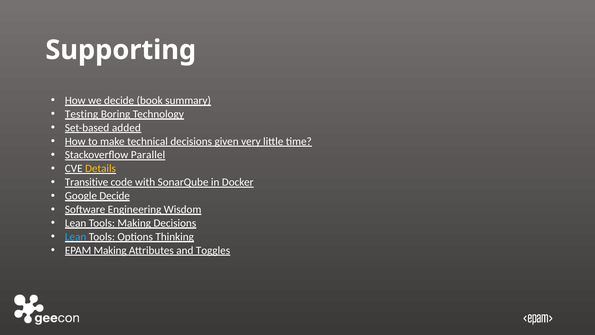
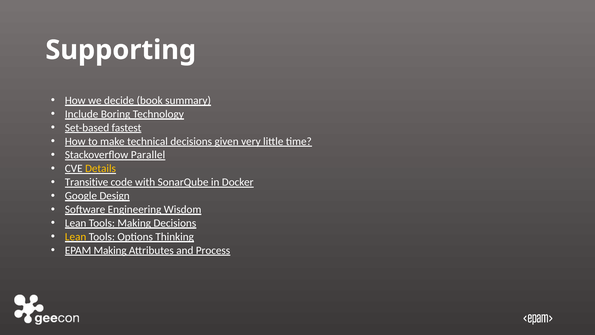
Testing: Testing -> Include (82, 114)
added: added -> fastest (126, 128)
Google Decide: Decide -> Design (115, 196)
Lean colour: light blue -> yellow (76, 237)
Toggles: Toggles -> Process (213, 250)
